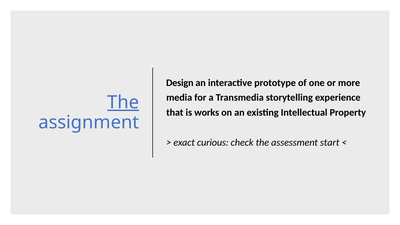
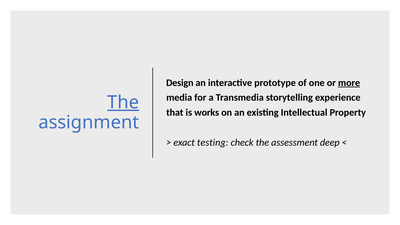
more underline: none -> present (349, 83)
curious: curious -> testing (213, 143)
start: start -> deep (330, 143)
